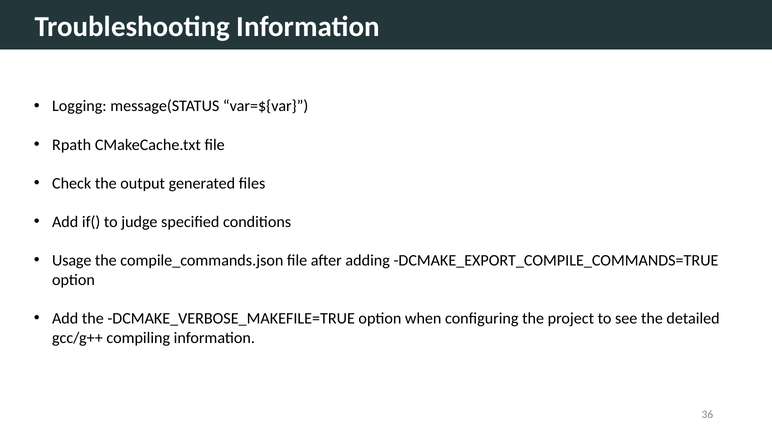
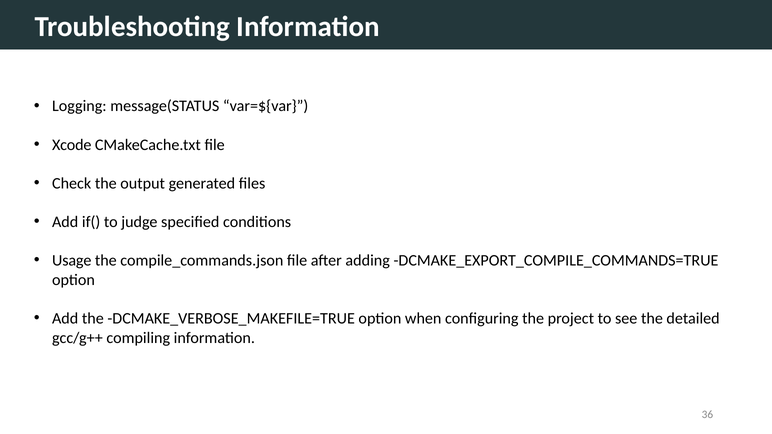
Rpath: Rpath -> Xcode (72, 145)
